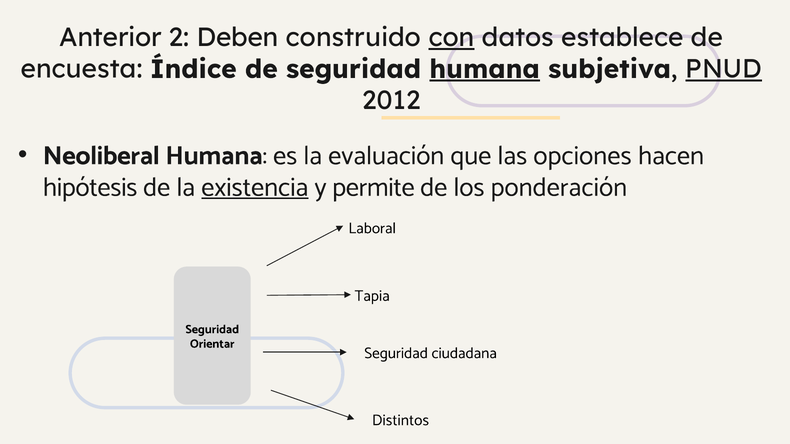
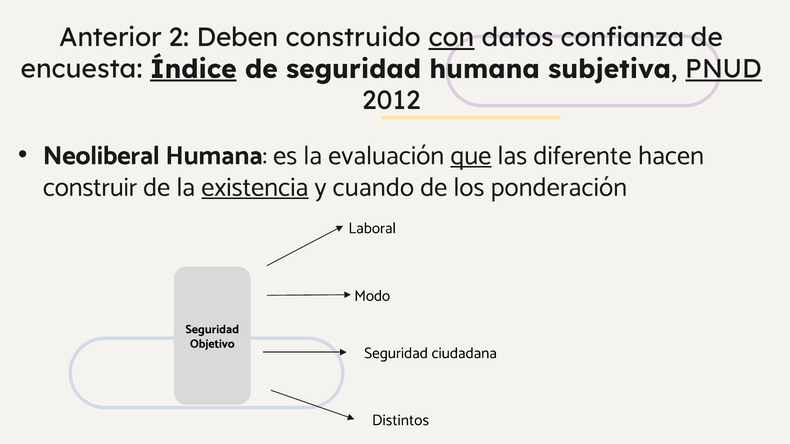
establece: establece -> confianza (623, 38)
Índice underline: none -> present (193, 69)
humana underline: present -> none (485, 69)
que underline: none -> present (471, 156)
opciones: opciones -> diferente (582, 156)
hipótesis: hipótesis -> construir (90, 187)
permite: permite -> cuando (373, 187)
Tapia: Tapia -> Modo (372, 296)
Orientar: Orientar -> Objetivo (212, 344)
